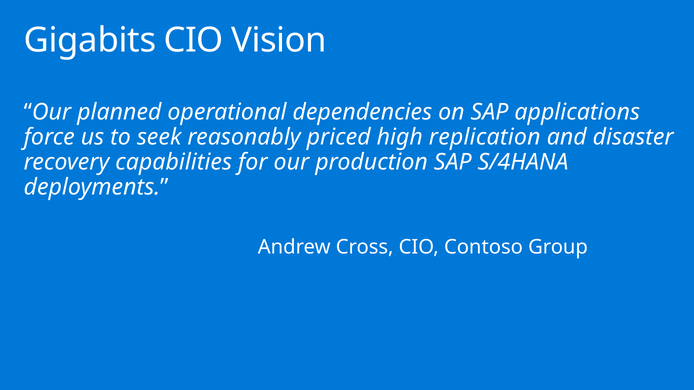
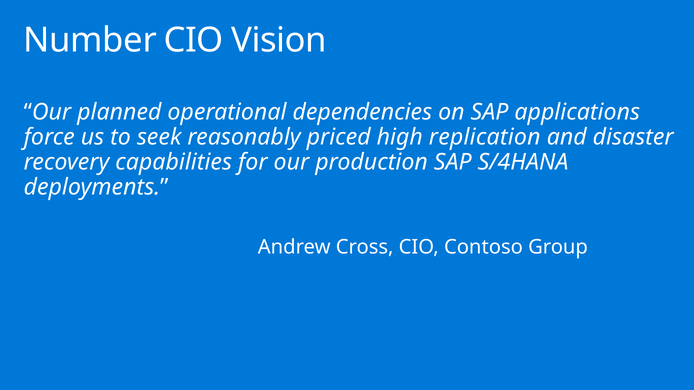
Gigabits: Gigabits -> Number (90, 40)
